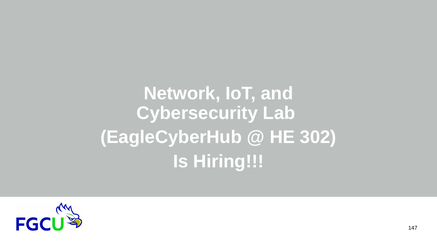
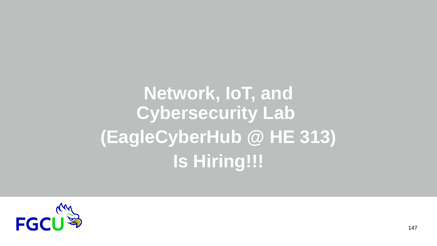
302: 302 -> 313 (318, 137)
